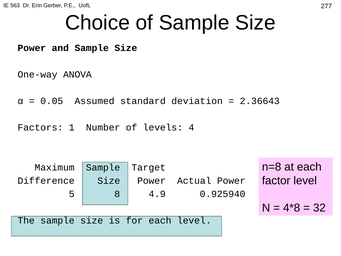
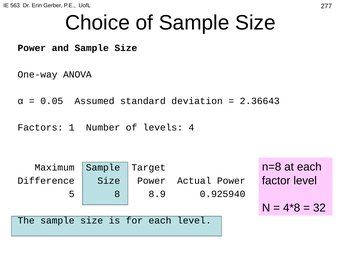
4.9: 4.9 -> 8.9 (157, 194)
